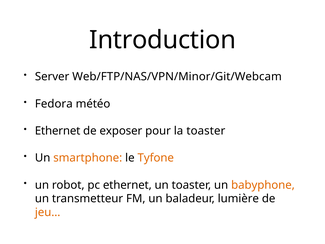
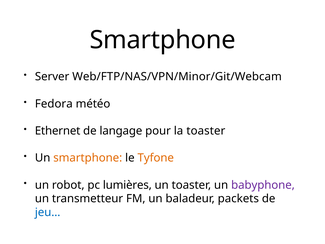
Introduction: Introduction -> Smartphone (163, 40)
exposer: exposer -> langage (121, 131)
pc ethernet: ethernet -> lumières (127, 185)
babyphone colour: orange -> purple (263, 185)
lumière: lumière -> packets (238, 199)
jeu… colour: orange -> blue (48, 212)
